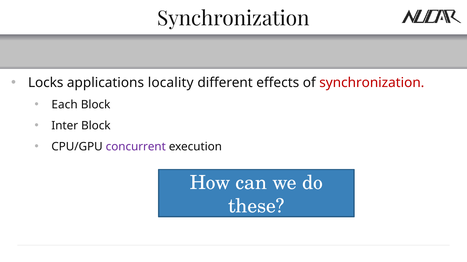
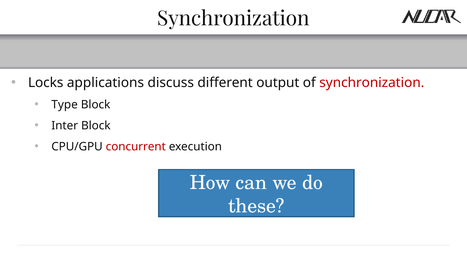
locality: locality -> discuss (171, 83)
effects: effects -> output (278, 83)
Each: Each -> Type (65, 105)
concurrent colour: purple -> red (136, 147)
